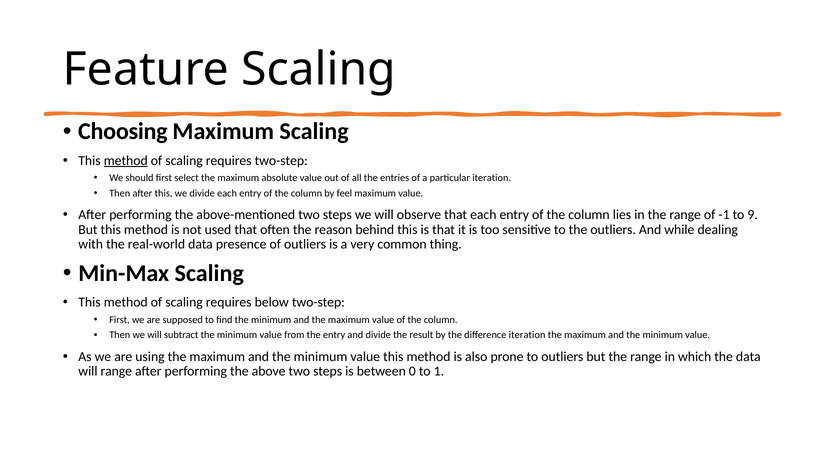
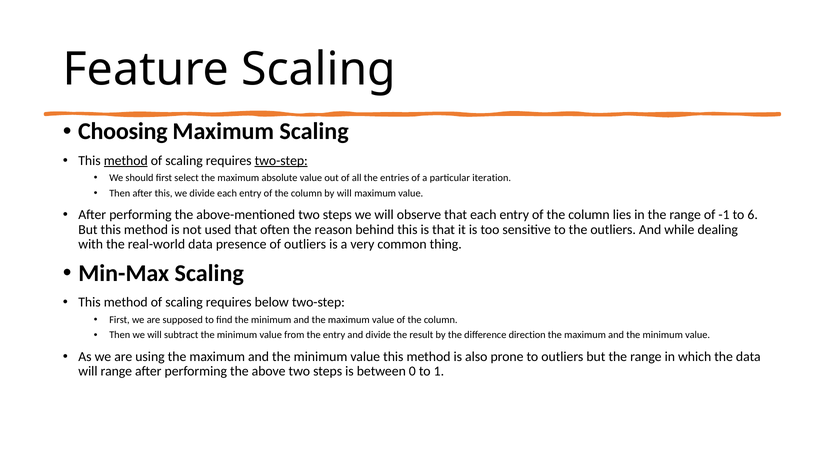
two-step underline: none -> present (281, 161)
by feel: feel -> will (344, 193)
9: 9 -> 6 (753, 215)
difference iteration: iteration -> direction (527, 335)
